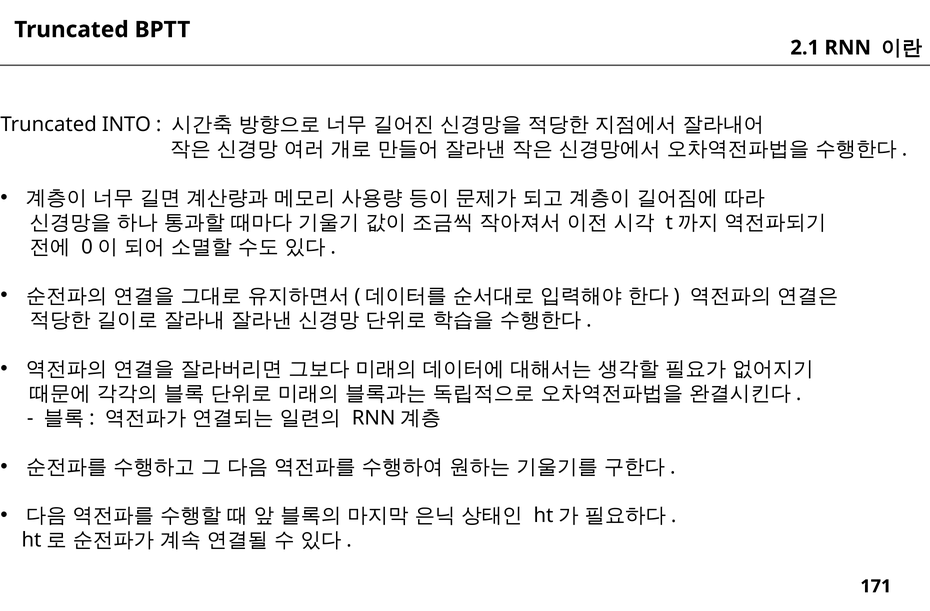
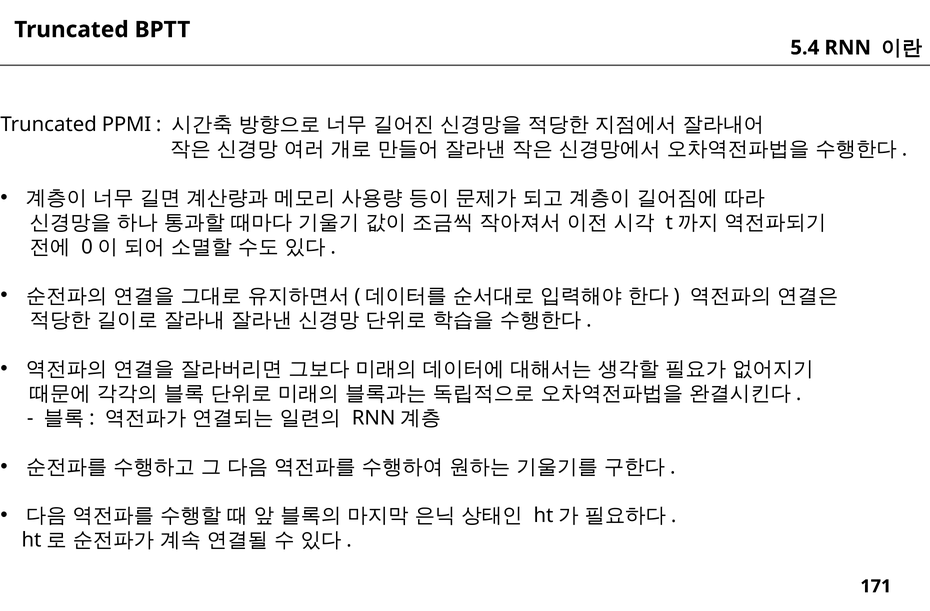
2.1: 2.1 -> 5.4 (805, 48)
INTO: INTO -> PPMI (126, 125)
